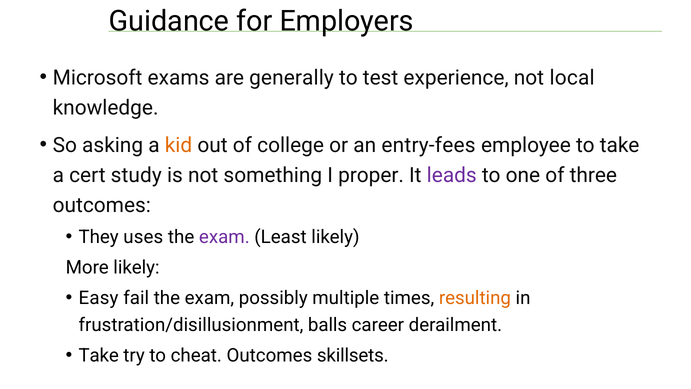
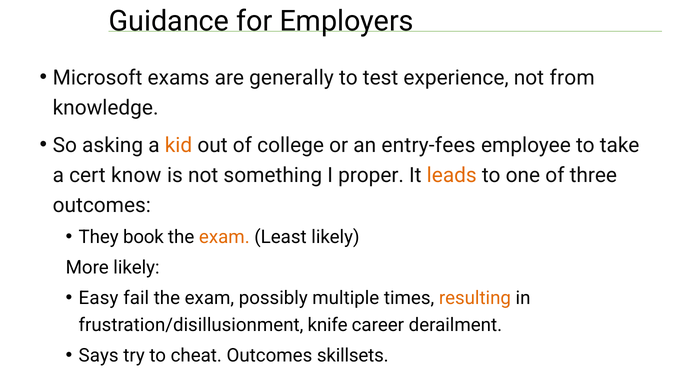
local: local -> from (572, 78)
study: study -> know (136, 175)
leads colour: purple -> orange (452, 175)
uses: uses -> book (143, 237)
exam colour: purple -> orange (224, 237)
balls: balls -> knife (328, 325)
Take: Take -> Says (99, 355)
